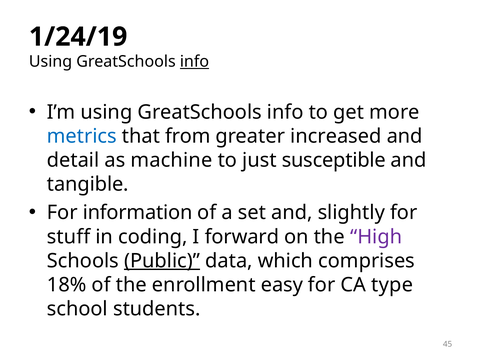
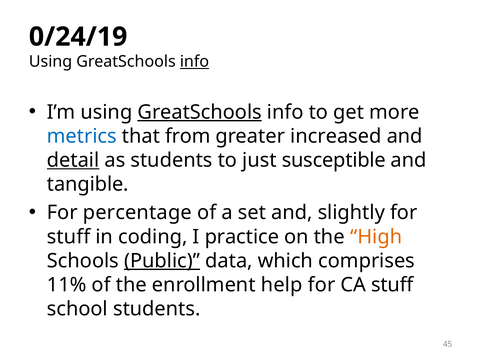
1/24/19: 1/24/19 -> 0/24/19 (78, 37)
GreatSchools underline: none -> present (200, 112)
detail underline: none -> present (73, 160)
as machine: machine -> students (172, 160)
information: information -> percentage (137, 213)
forward: forward -> practice (242, 237)
High colour: purple -> orange (376, 237)
18%: 18% -> 11% (67, 285)
easy: easy -> help (282, 285)
CA type: type -> stuff (392, 285)
